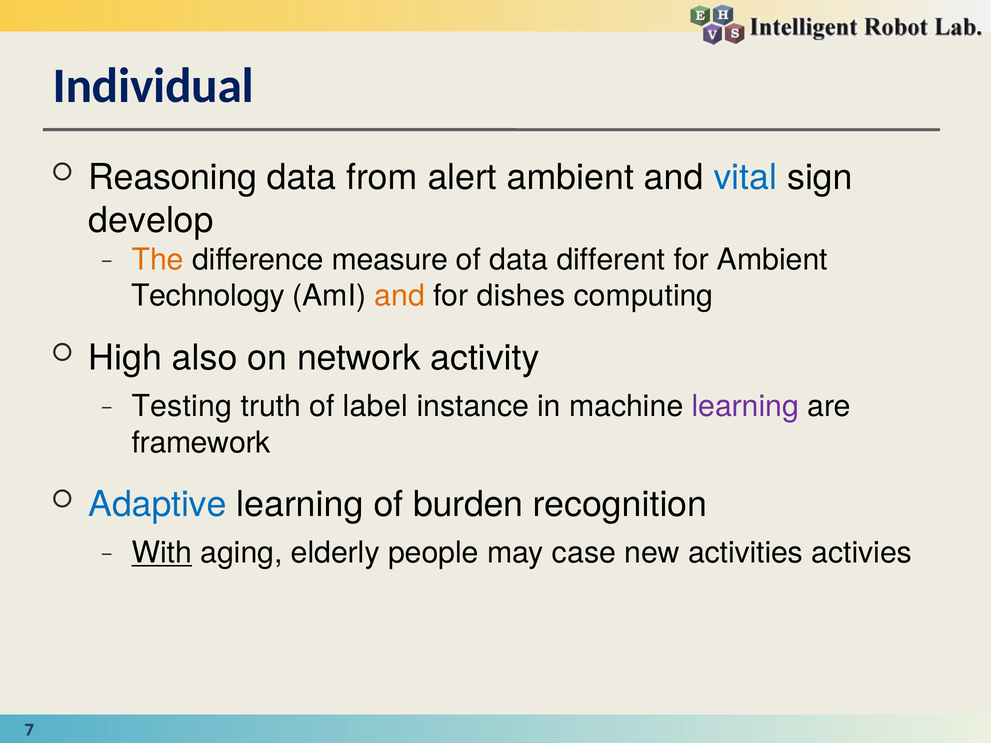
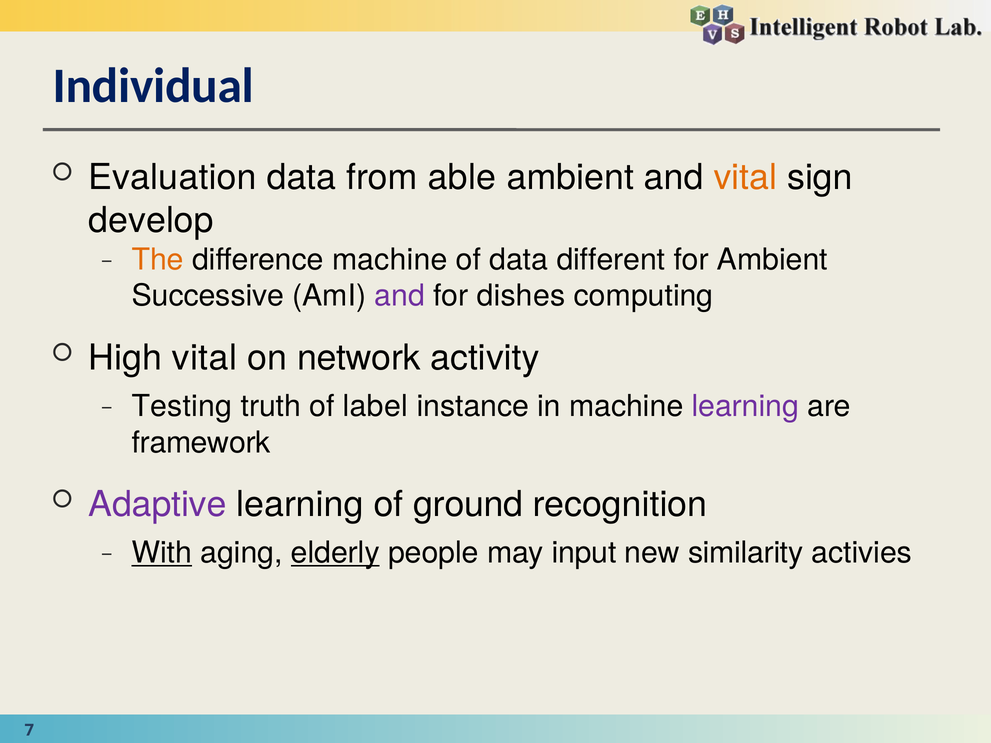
Reasoning: Reasoning -> Evaluation (172, 178)
alert: alert -> able (462, 178)
vital colour: blue -> orange (745, 178)
difference measure: measure -> machine (390, 260)
Technology: Technology -> Successive (208, 296)
and colour: orange -> purple (400, 296)
High also: also -> vital (204, 358)
Adaptive colour: blue -> purple (157, 505)
burden: burden -> ground (468, 505)
elderly underline: none -> present (335, 553)
case: case -> input (584, 553)
activities: activities -> similarity (746, 553)
